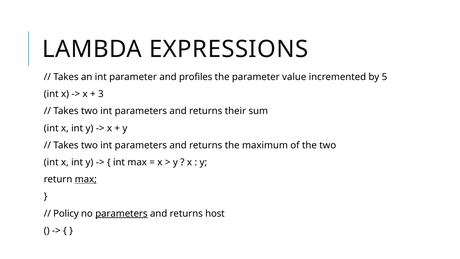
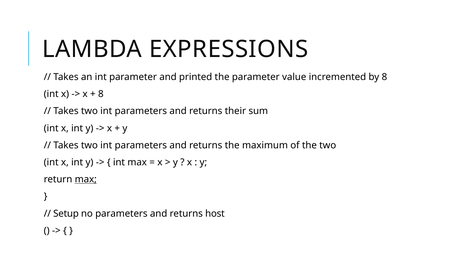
profiles: profiles -> printed (196, 77)
by 5: 5 -> 8 (384, 77)
3: 3 -> 8 (101, 94)
Policy: Policy -> Setup (66, 213)
parameters underline: present -> none (121, 213)
